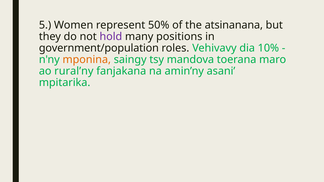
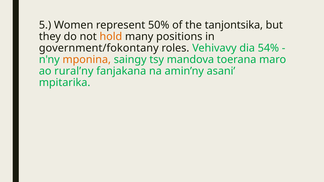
atsinanana: atsinanana -> tanjontsika (234, 25)
hold colour: purple -> orange (111, 37)
government/population: government/population -> government/fokontany (99, 48)
10%: 10% -> 54% (268, 48)
